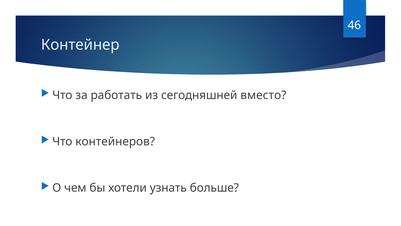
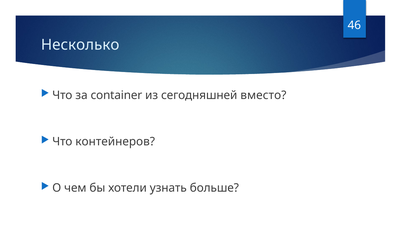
Контейнер: Контейнер -> Несколько (80, 45)
работать: работать -> container (116, 95)
